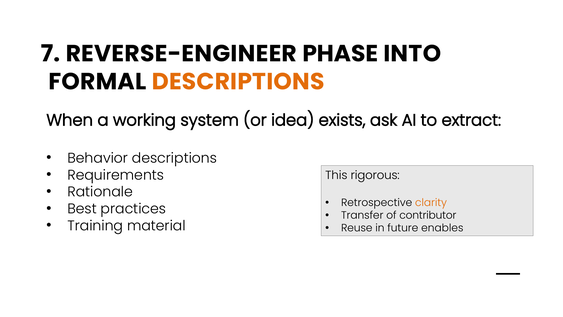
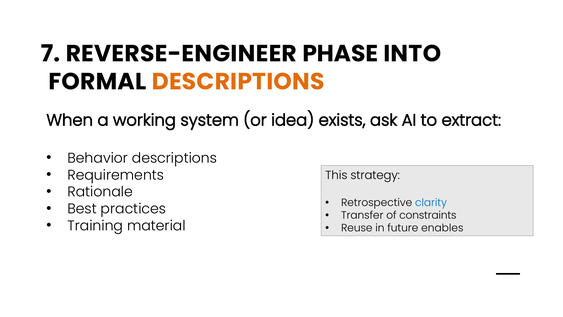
rigorous: rigorous -> strategy (375, 175)
clarity colour: orange -> blue (431, 203)
contributor: contributor -> constraints (428, 215)
